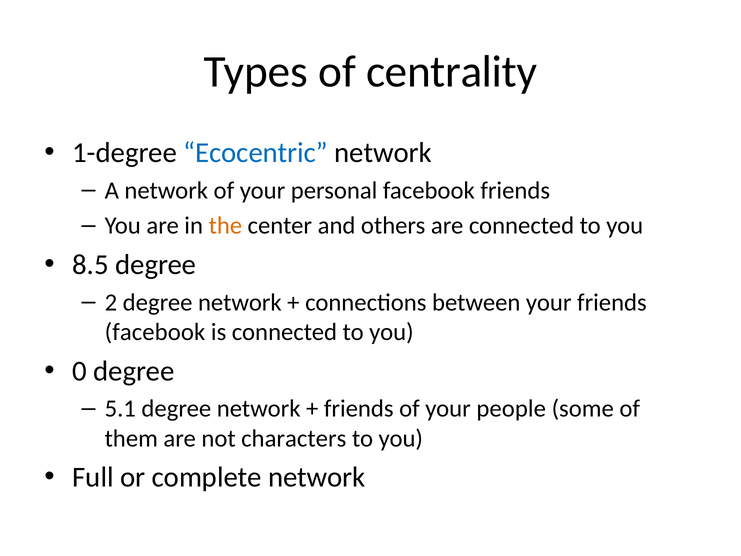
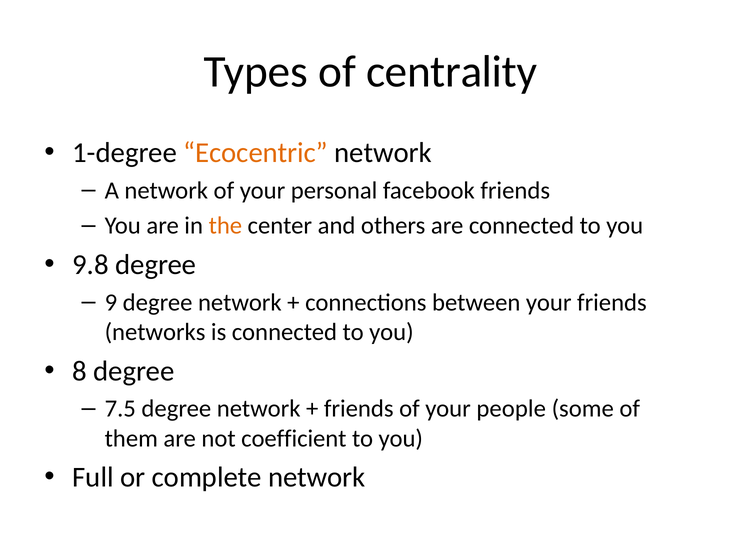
Ecocentric colour: blue -> orange (256, 153)
8.5: 8.5 -> 9.8 (90, 265)
2: 2 -> 9 (111, 302)
facebook: facebook -> networks (155, 332)
0: 0 -> 8 (80, 371)
5.1: 5.1 -> 7.5 (120, 409)
characters: characters -> coefficient (294, 438)
